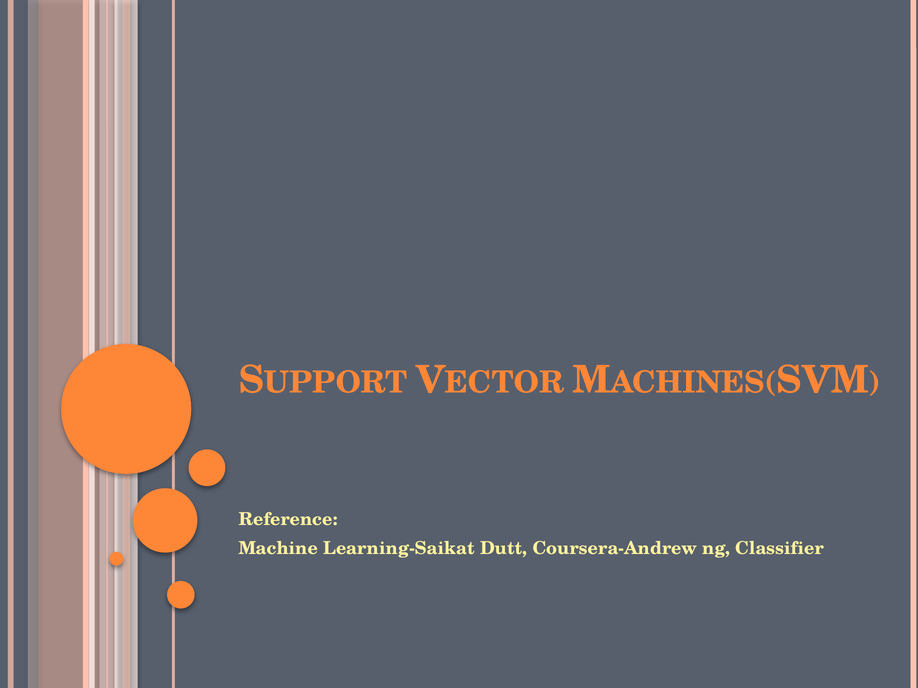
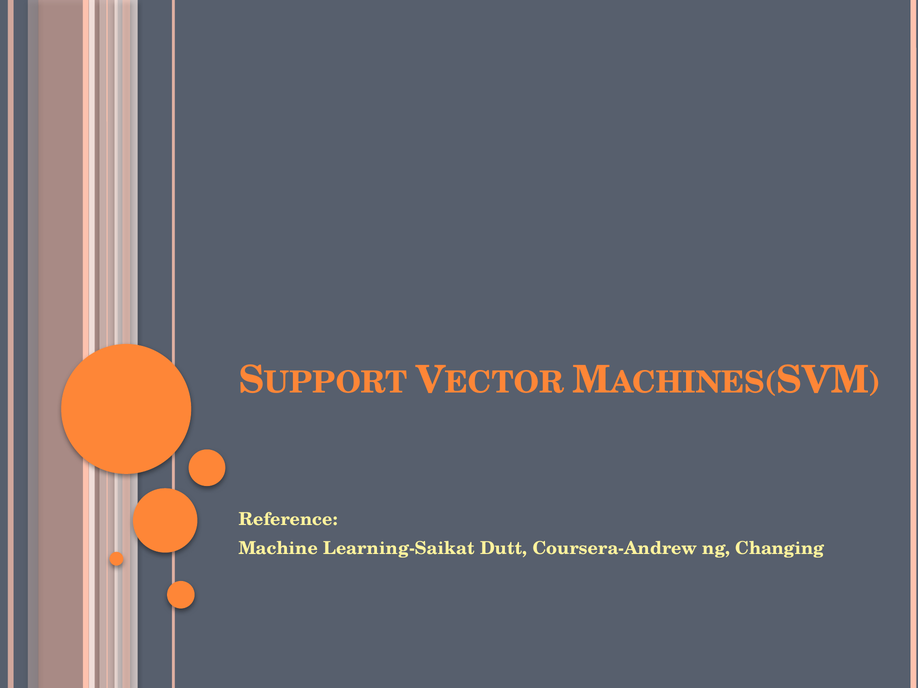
Classifier: Classifier -> Changing (780, 549)
